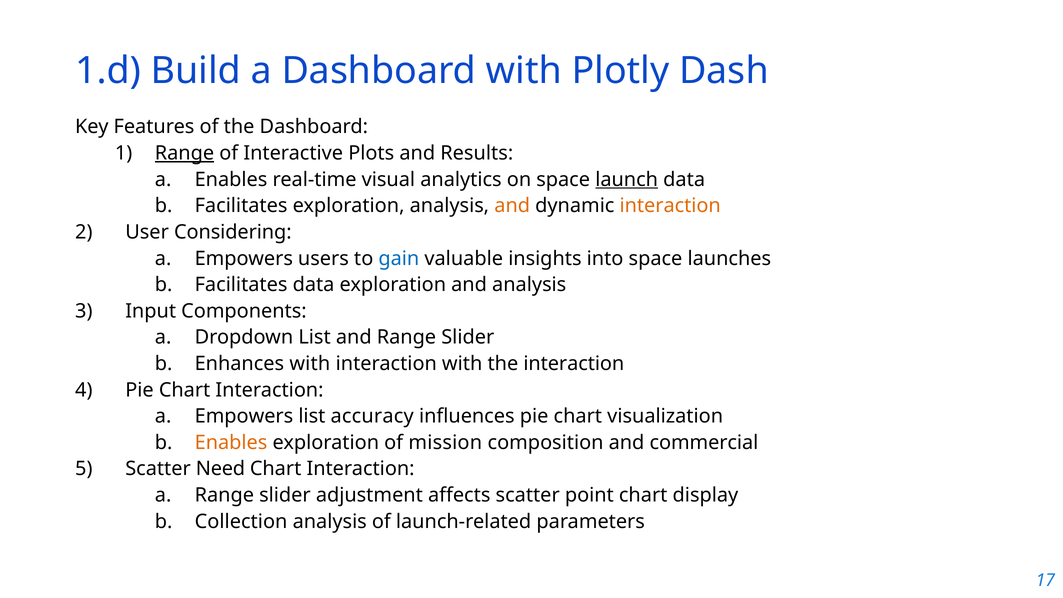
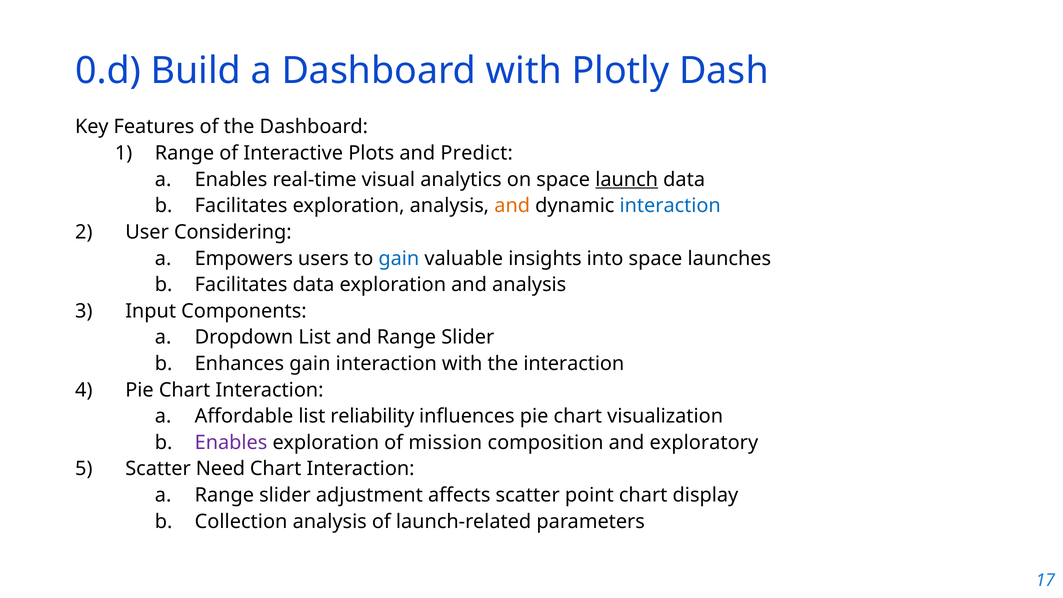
1.d: 1.d -> 0.d (108, 71)
Range underline: present -> none (184, 153)
Results: Results -> Predict (477, 153)
interaction colour: orange -> blue (670, 206)
Enhances with: with -> gain (310, 364)
Empowers: Empowers -> Affordable (244, 416)
accuracy: accuracy -> reliability (372, 416)
Enables colour: orange -> purple (231, 443)
commercial: commercial -> exploratory (704, 443)
